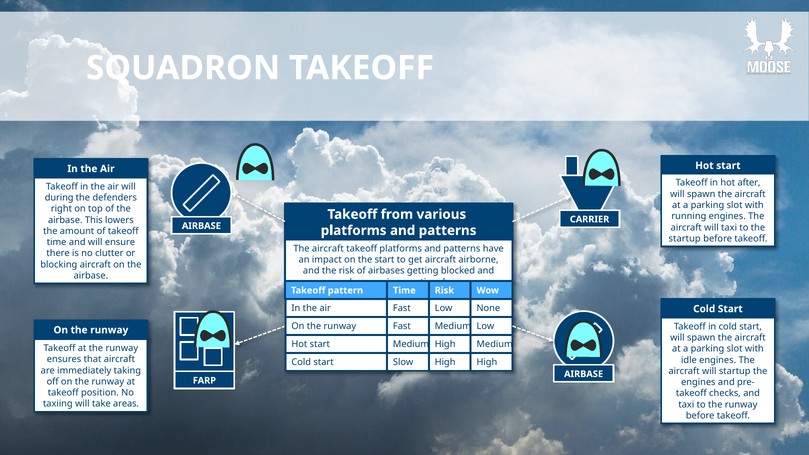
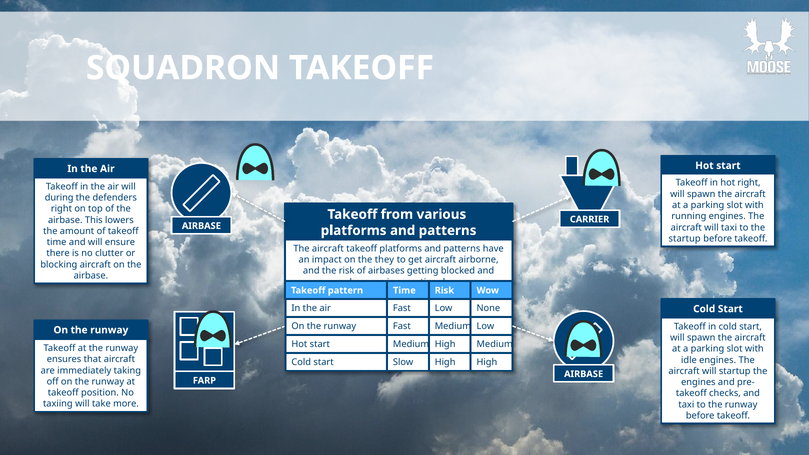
hot after: after -> right (749, 183)
the start: start -> they (384, 260)
areas: areas -> more (126, 404)
